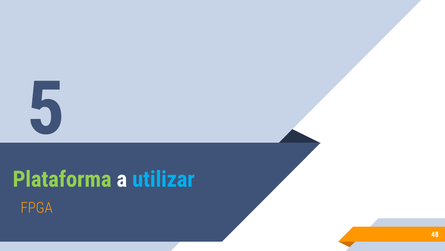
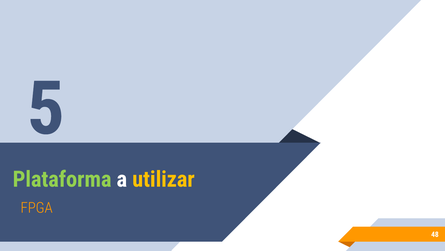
utilizar colour: light blue -> yellow (163, 179)
